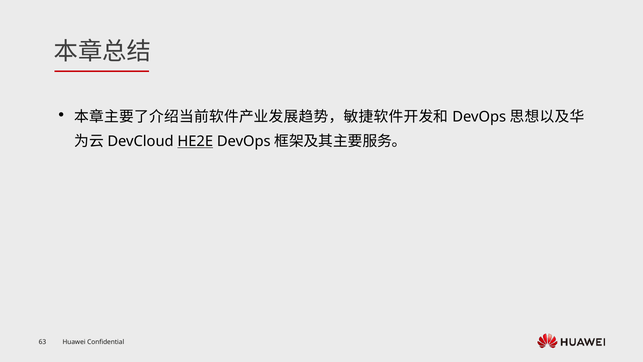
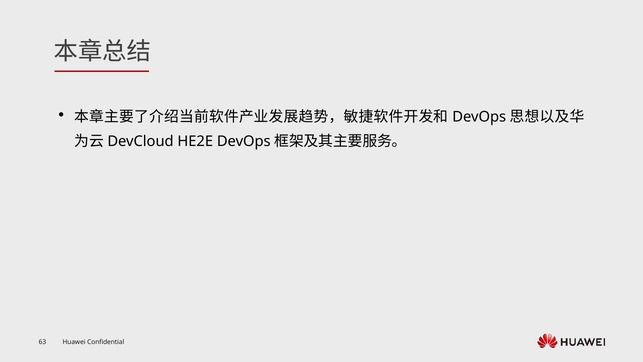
HE2E underline: present -> none (195, 141)
